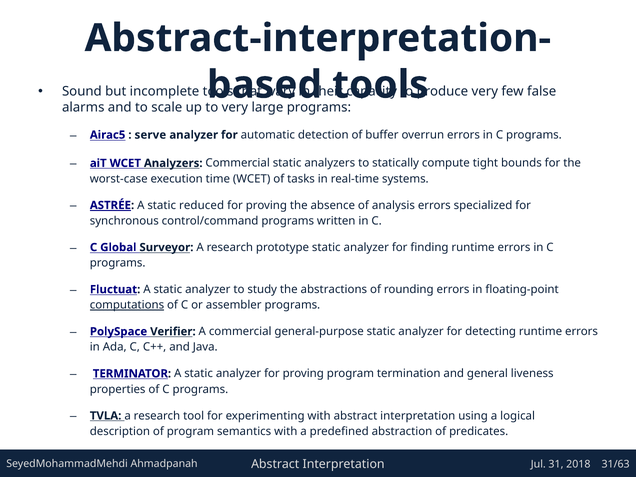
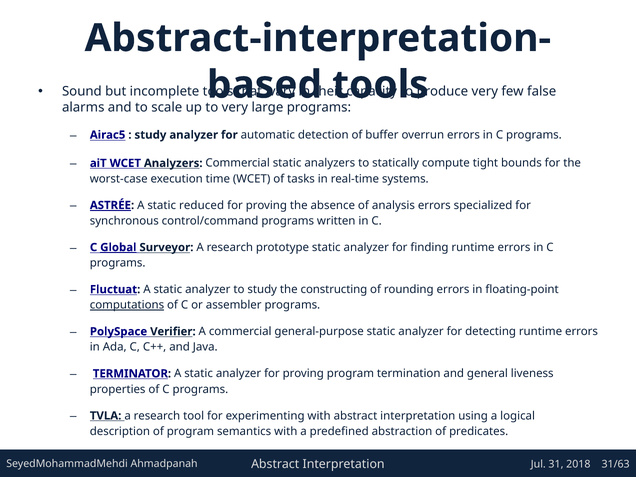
serve: serve -> study (150, 135)
Global underline: none -> present (118, 247)
abstractions: abstractions -> constructing (334, 289)
